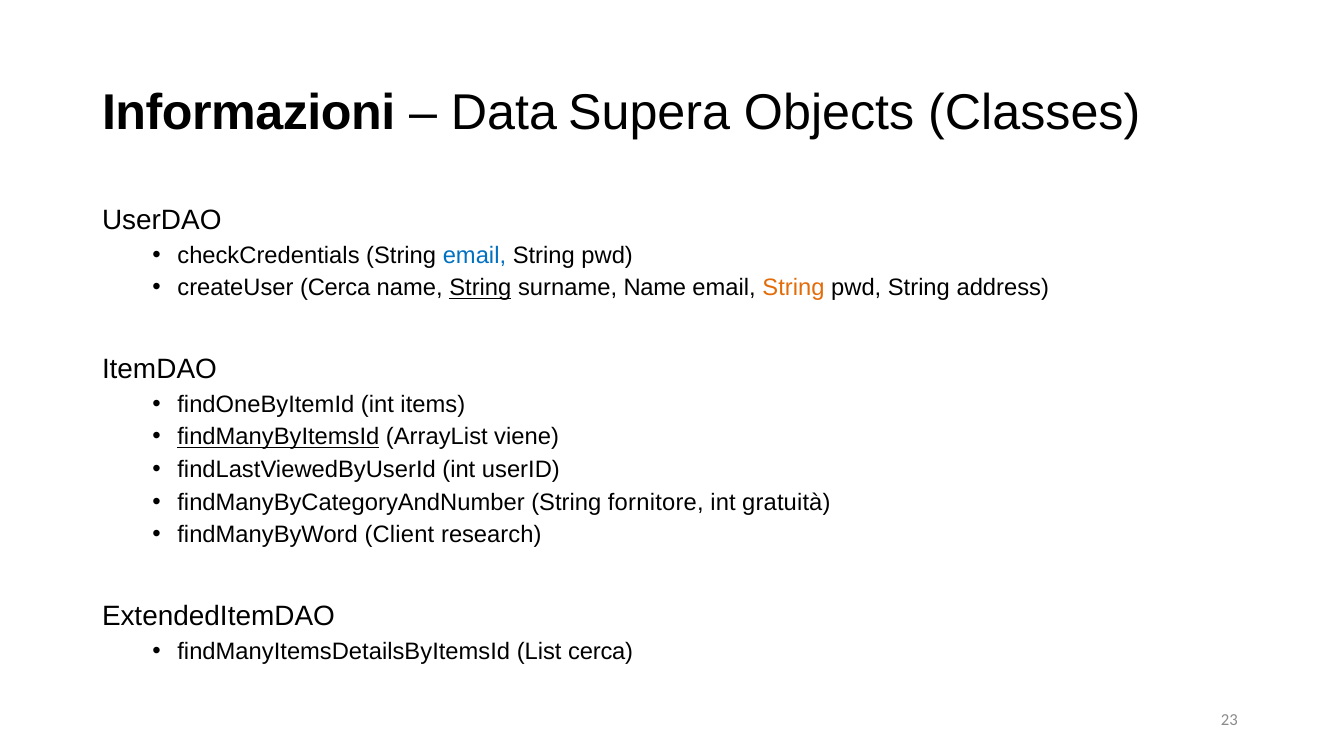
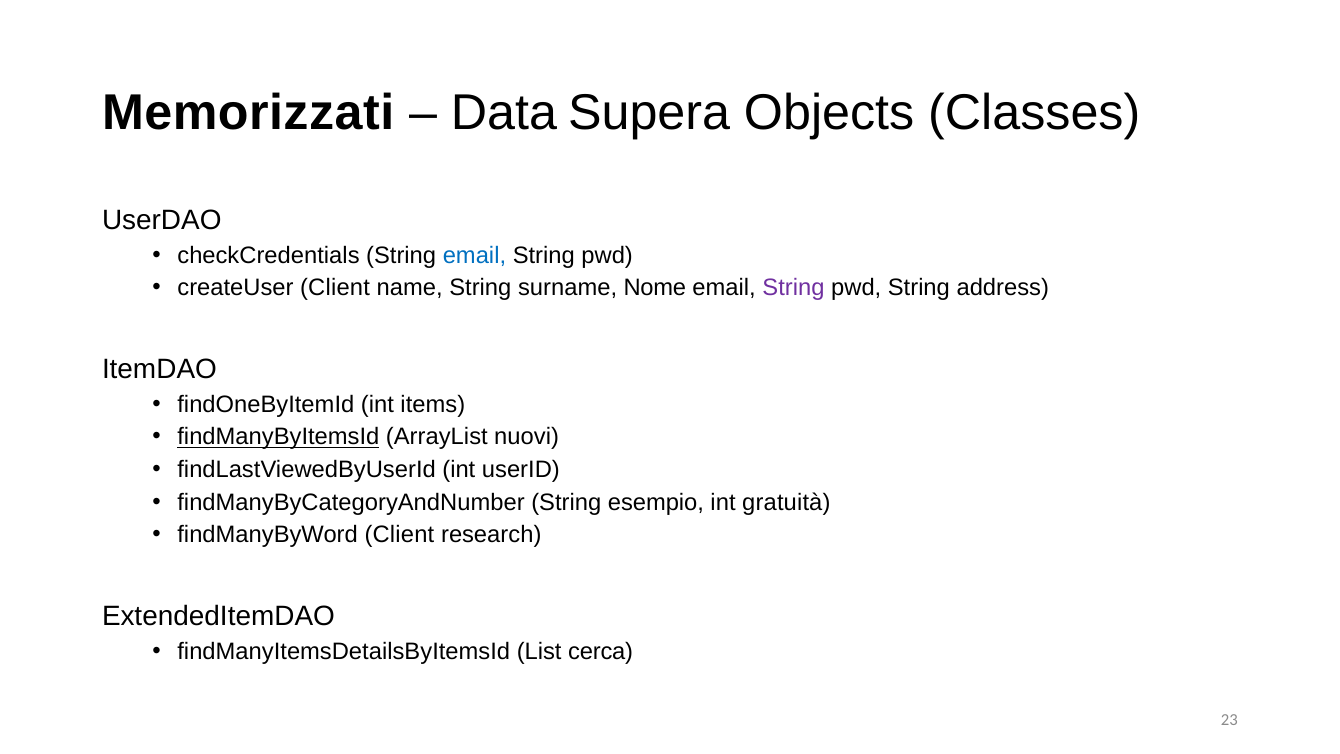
Informazioni: Informazioni -> Memorizzati (248, 113)
createUser Cerca: Cerca -> Client (335, 288)
String underline: present -> none (480, 288)
surname Name: Name -> Nome (655, 288)
String colour: orange -> purple (793, 288)
viene: viene -> nuovi (527, 437)
fornitore: fornitore -> esempio (656, 502)
